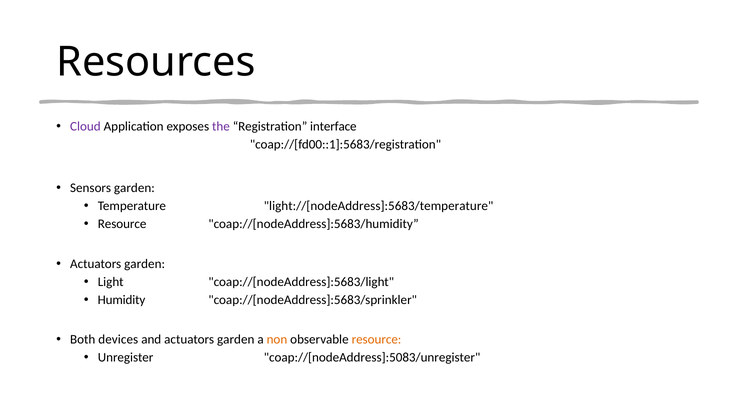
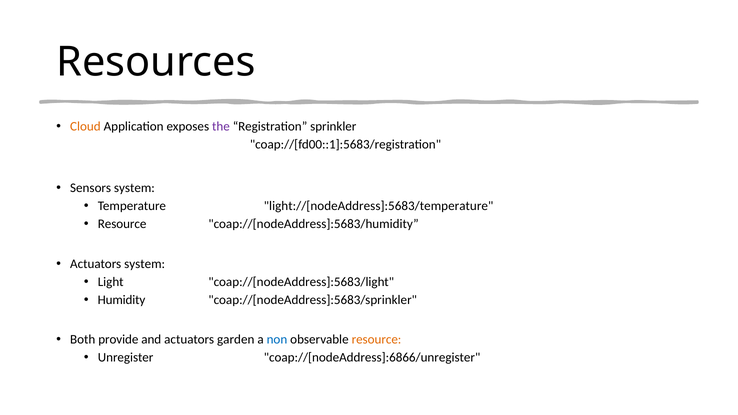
Cloud colour: purple -> orange (85, 127)
interface: interface -> sprinkler (333, 127)
Sensors garden: garden -> system (134, 188)
garden: garden -> system (145, 264)
devices: devices -> provide (118, 340)
non colour: orange -> blue (277, 340)
coap://[nodeAddress]:5083/unregister: coap://[nodeAddress]:5083/unregister -> coap://[nodeAddress]:6866/unregister (372, 358)
